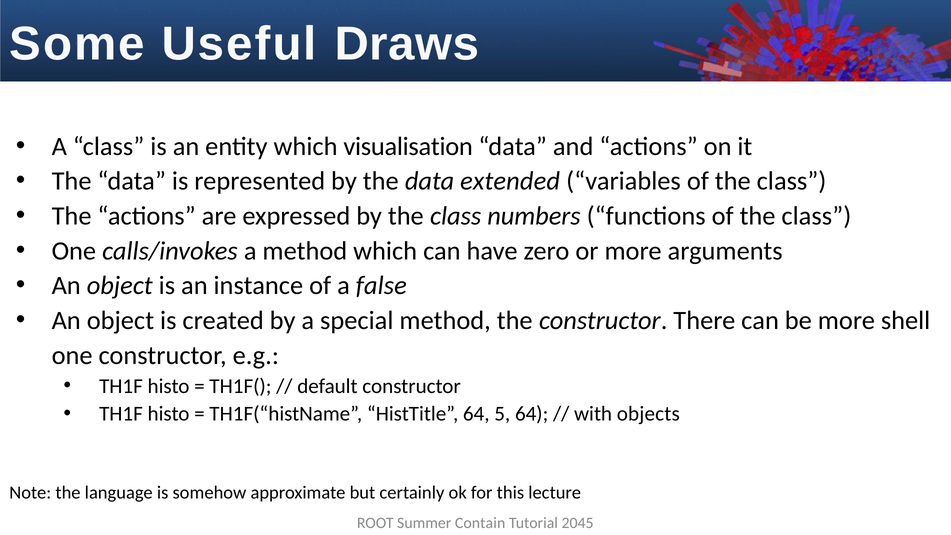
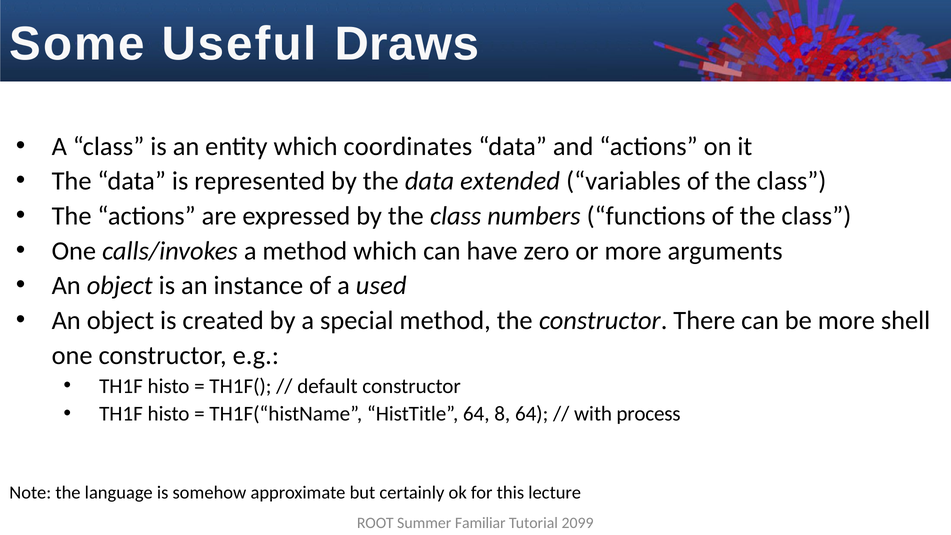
visualisation: visualisation -> coordinates (408, 146)
false: false -> used (381, 286)
5: 5 -> 8 (502, 414)
objects: objects -> process (648, 414)
Contain: Contain -> Familiar (480, 523)
2045: 2045 -> 2099 (578, 523)
